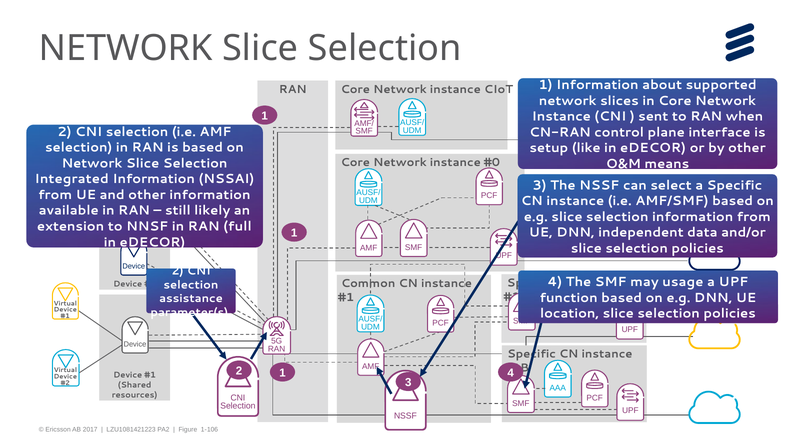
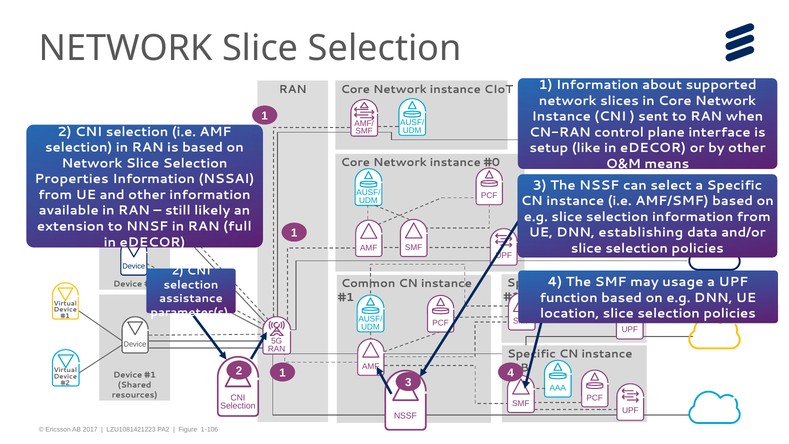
Integrated: Integrated -> Properties (72, 179)
independent: independent -> establishing (641, 232)
